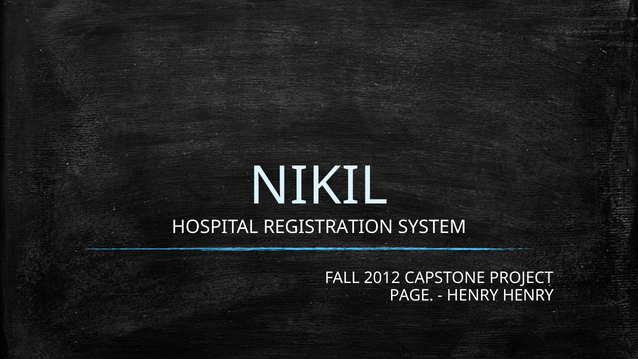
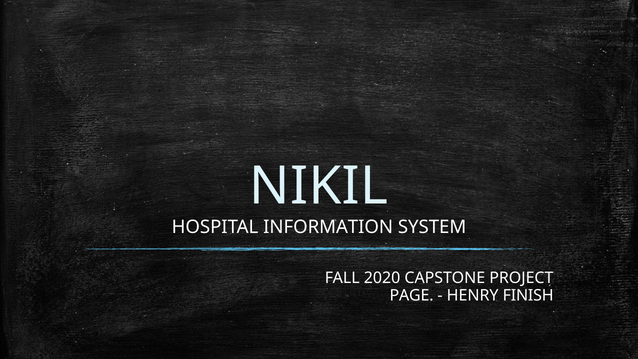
REGISTRATION: REGISTRATION -> INFORMATION (328, 227)
2012: 2012 -> 2020 (382, 278)
HENRY HENRY: HENRY -> FINISH (528, 295)
